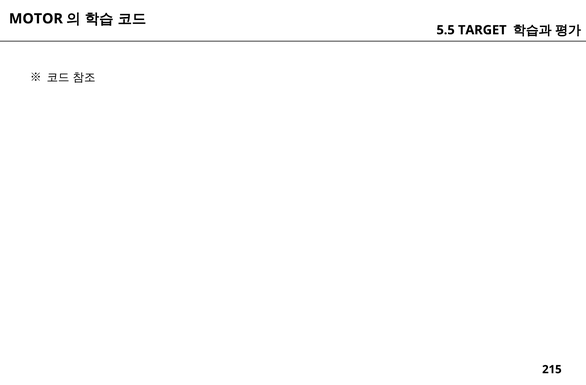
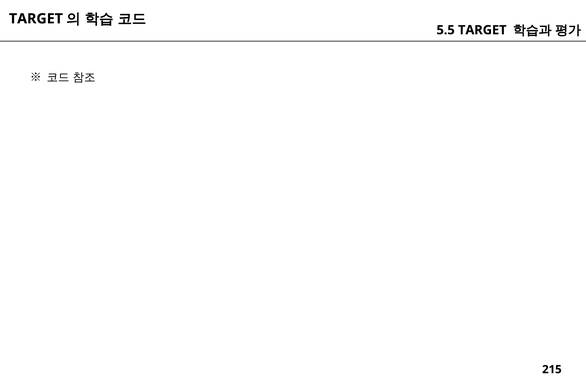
MOTOR: MOTOR -> TARGET (36, 19)
